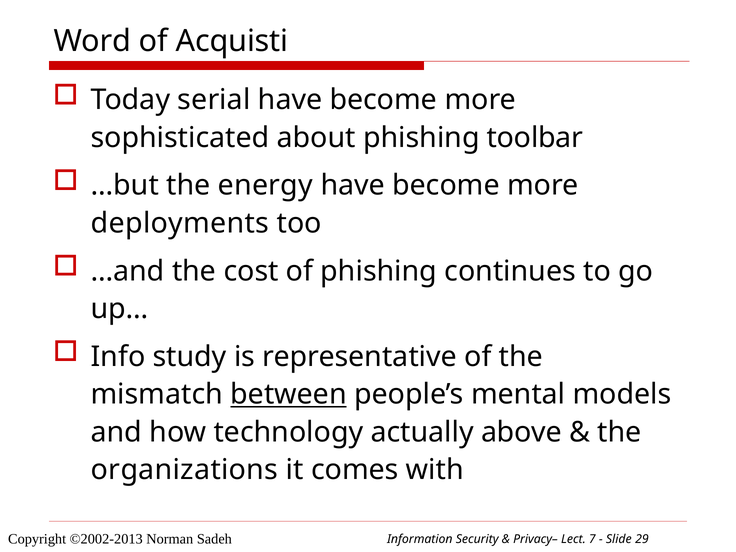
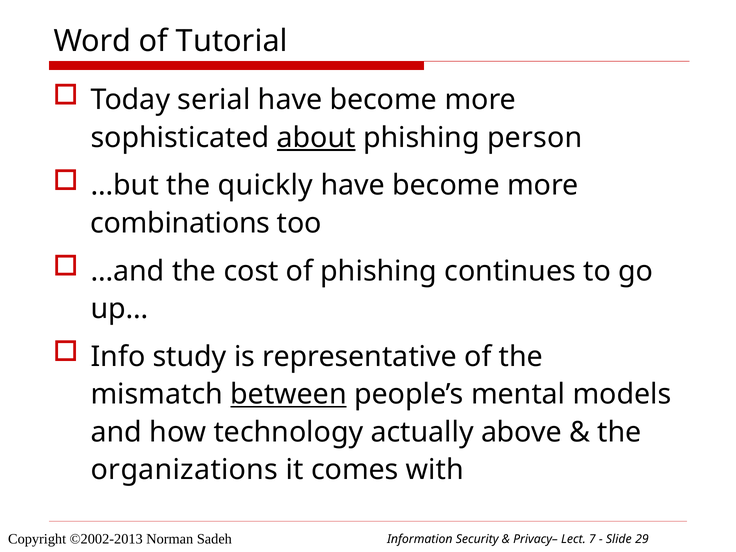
Acquisti: Acquisti -> Tutorial (232, 41)
about underline: none -> present (316, 138)
toolbar: toolbar -> person (535, 138)
energy: energy -> quickly (265, 185)
deployments: deployments -> combinations (180, 223)
